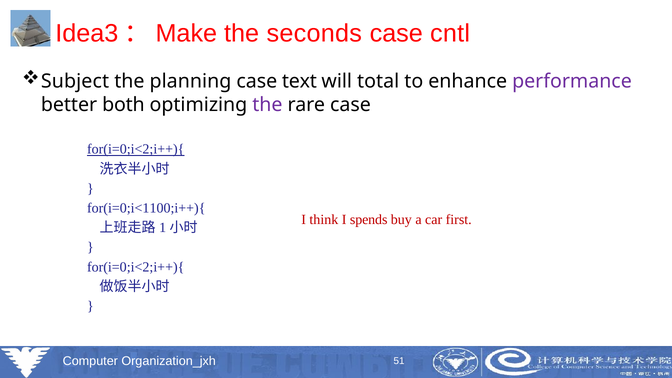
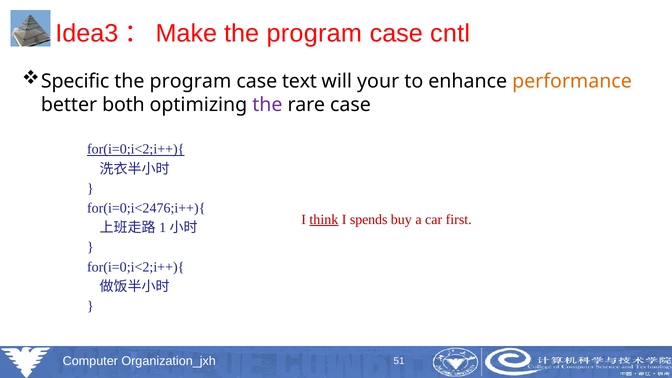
seconds: seconds -> program (314, 33)
Subject: Subject -> Specific (75, 81)
planning: planning -> program (190, 81)
total: total -> your (378, 81)
performance colour: purple -> orange (572, 81)
for(i=0;i<1100;i++){: for(i=0;i<1100;i++){ -> for(i=0;i<2476;i++){ (146, 208)
think underline: none -> present (324, 220)
